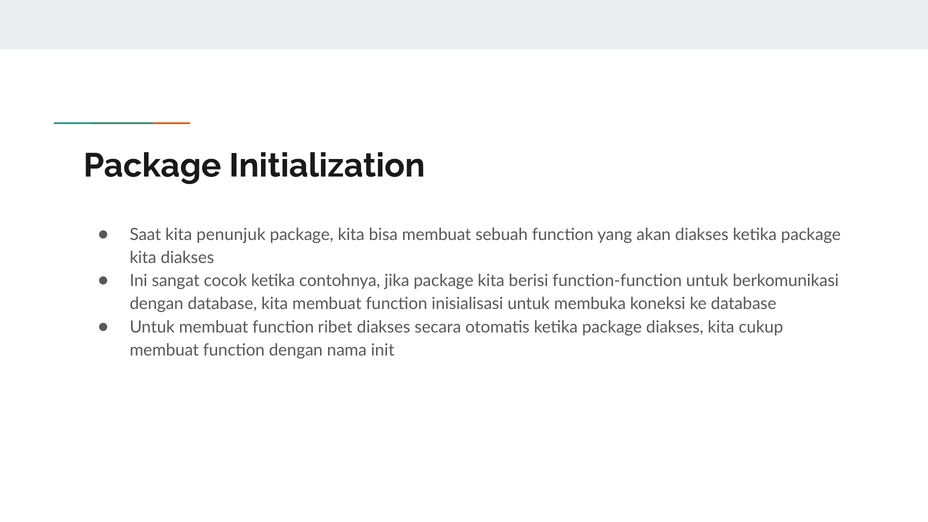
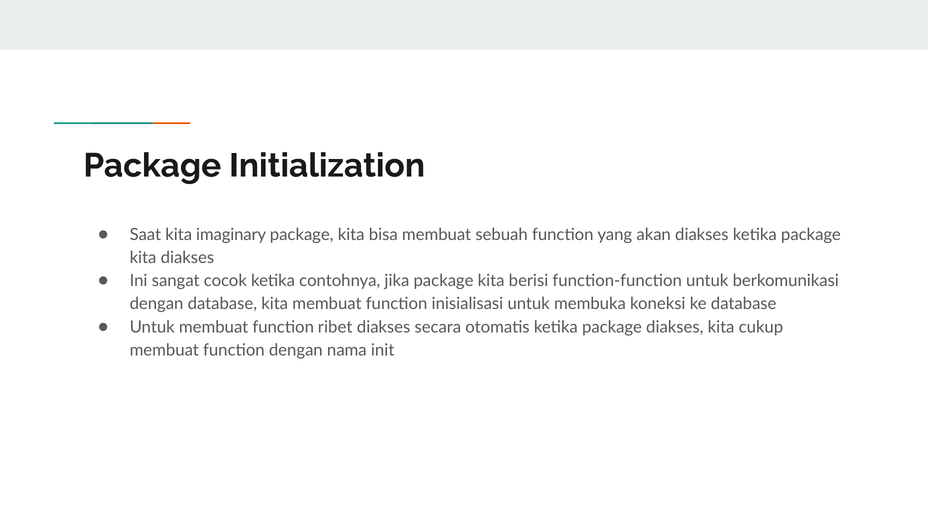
penunjuk: penunjuk -> imaginary (231, 235)
